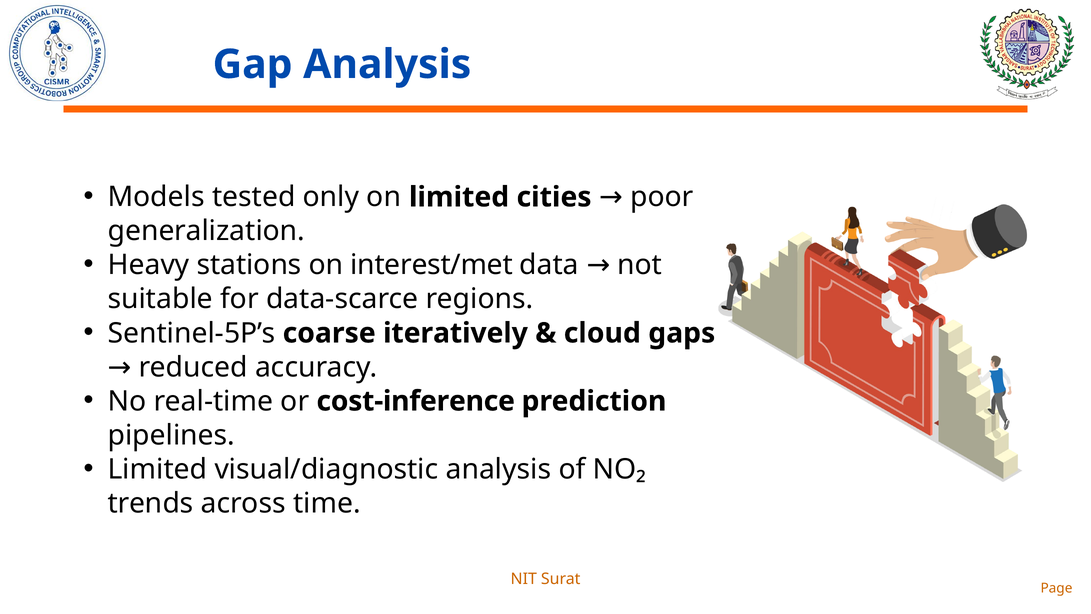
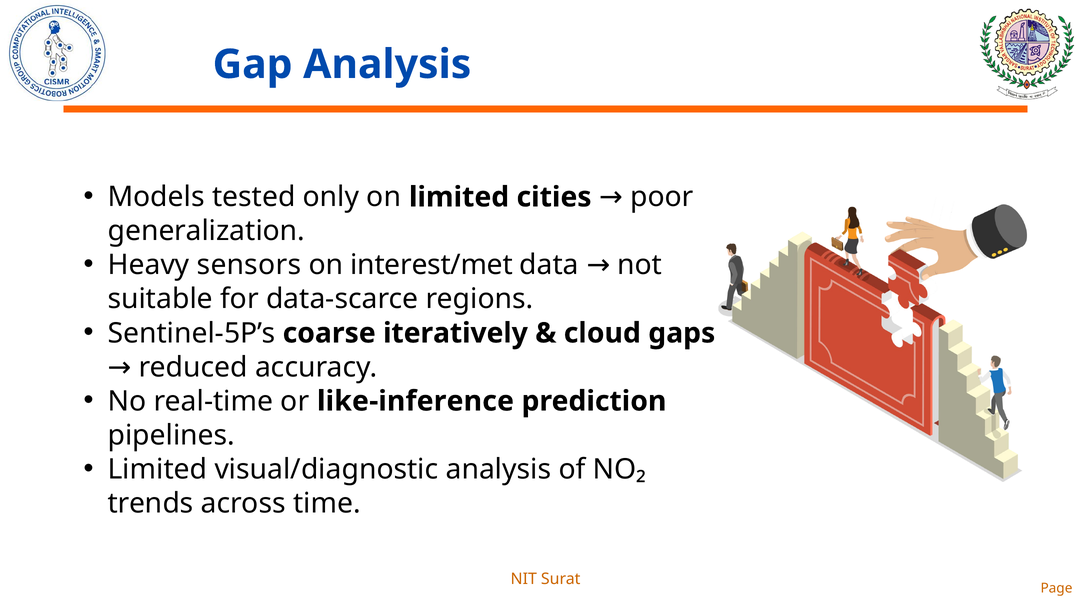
stations: stations -> sensors (249, 265)
cost-inference: cost-inference -> like-inference (415, 401)
